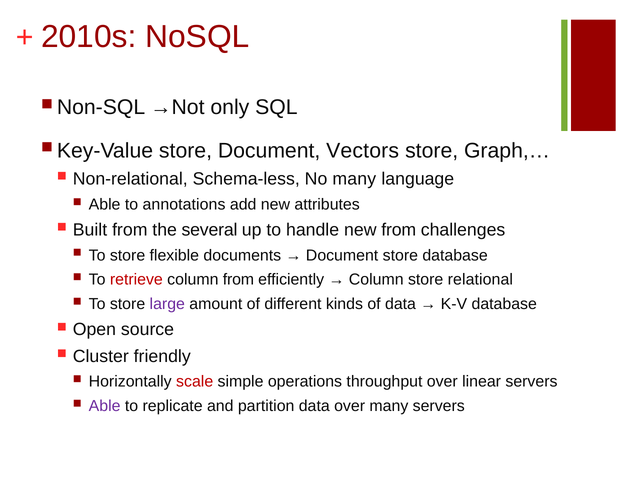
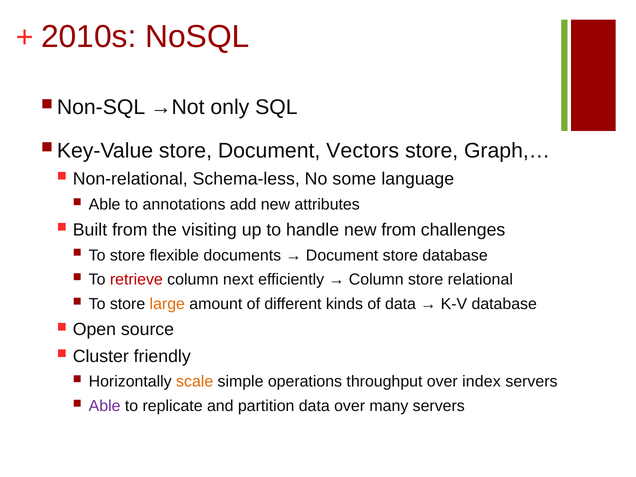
No many: many -> some (354, 179)
several: several -> visiting (209, 230)
column from: from -> next (238, 280)
large colour: purple -> orange (167, 304)
scale colour: red -> orange (195, 382)
linear: linear -> index (482, 382)
